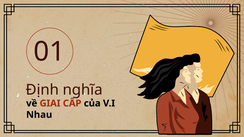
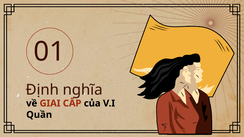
Nhau: Nhau -> Quần (39, 115)
